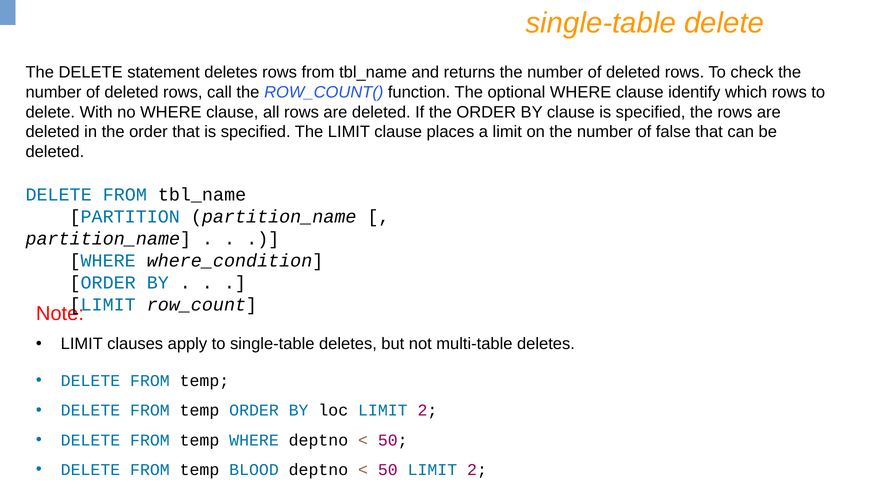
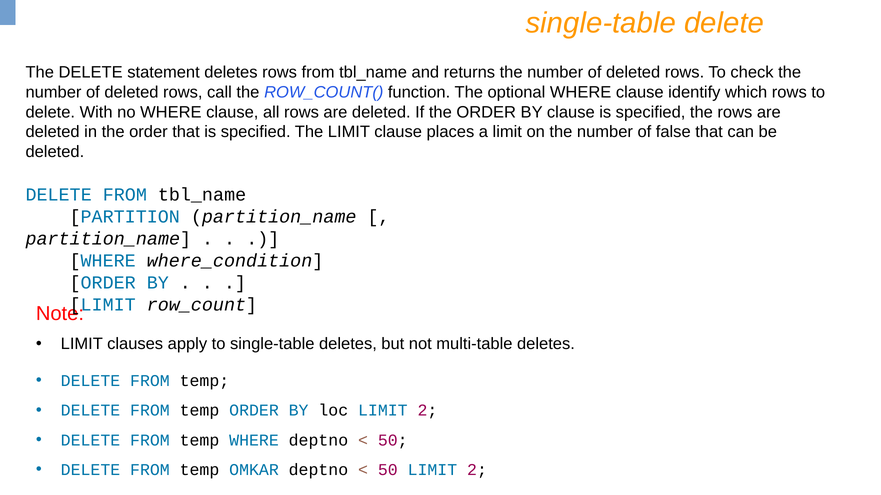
BLOOD: BLOOD -> OMKAR (254, 470)
